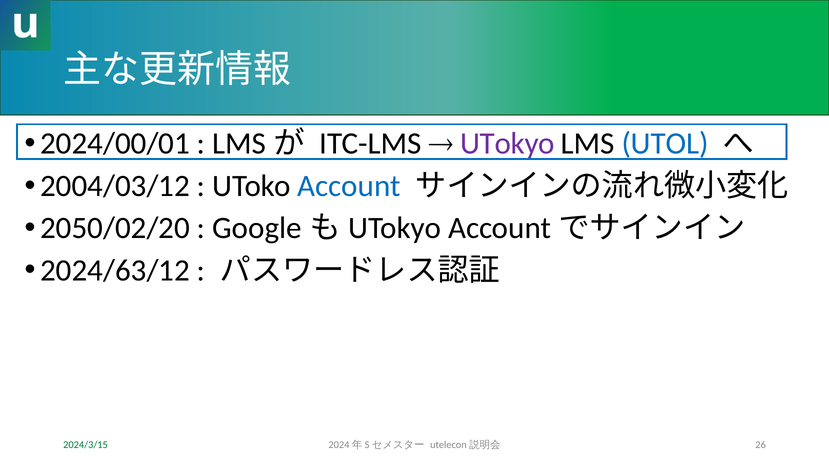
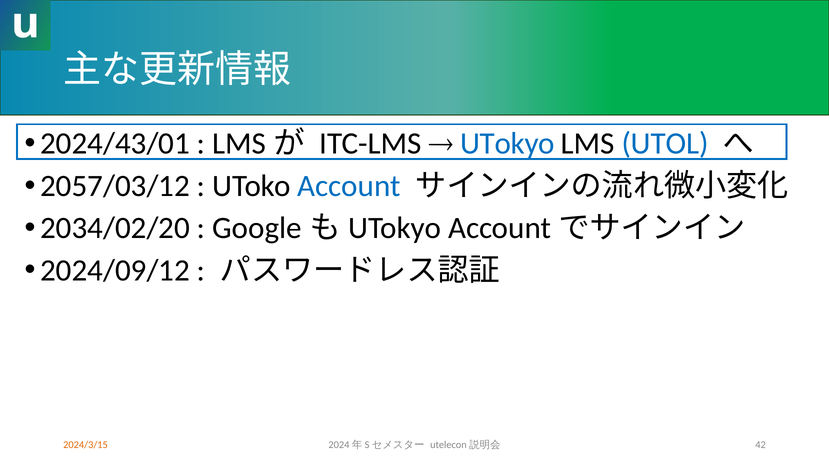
2024/00/01: 2024/00/01 -> 2024/43/01 (115, 144)
UTokyo colour: purple -> blue (507, 144)
2004/03/12: 2004/03/12 -> 2057/03/12 (115, 186)
2050/02/20: 2050/02/20 -> 2034/02/20 (115, 228)
2024/63/12: 2024/63/12 -> 2024/09/12 (115, 271)
2024/3/15 colour: green -> orange (86, 445)
26: 26 -> 42 (761, 445)
